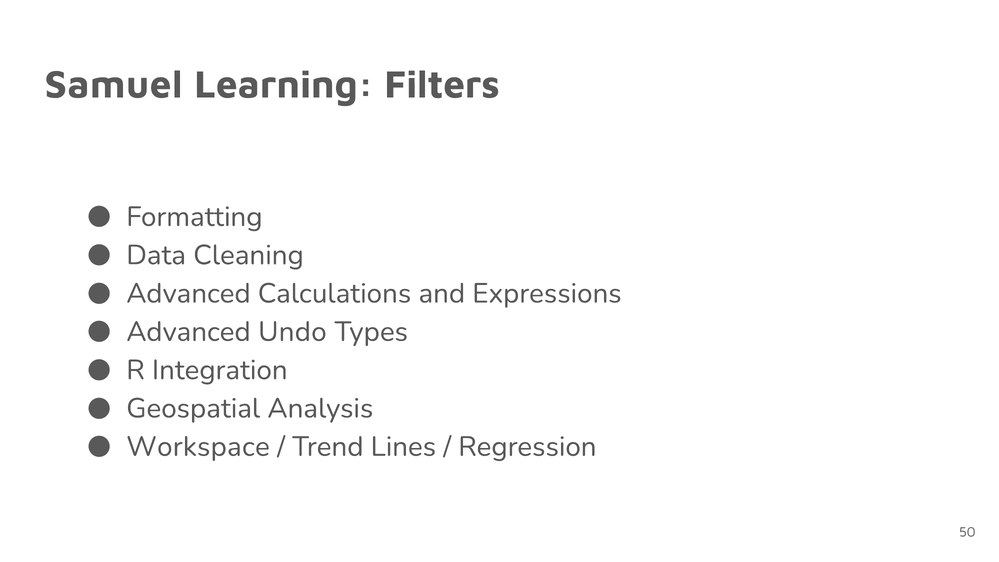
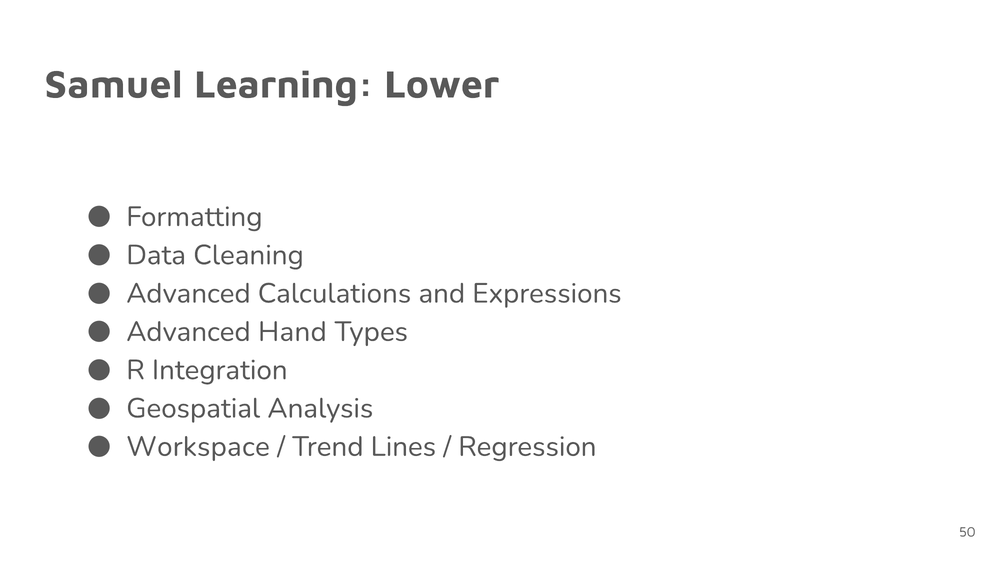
Filters: Filters -> Lower (442, 85)
Undo: Undo -> Hand (292, 332)
